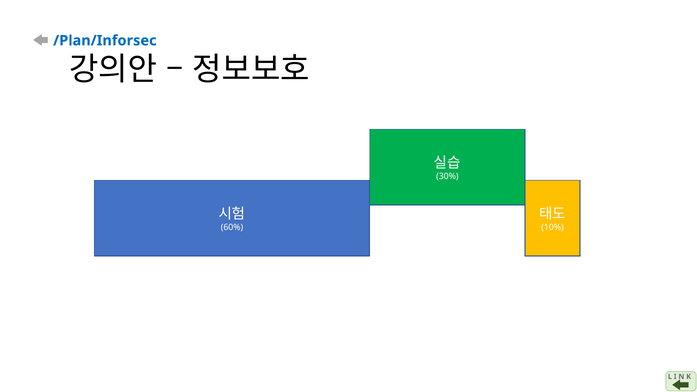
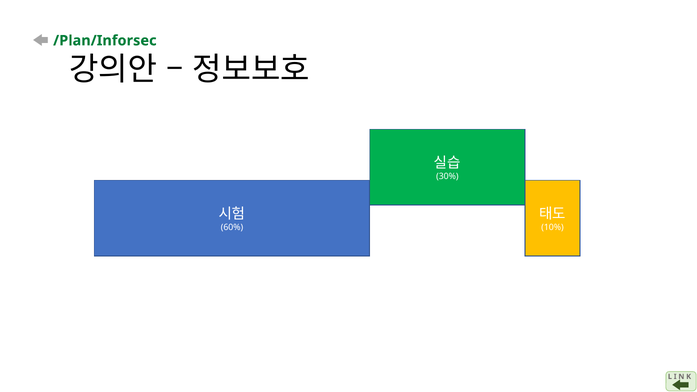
/Plan/Inforsec colour: blue -> green (105, 41)
